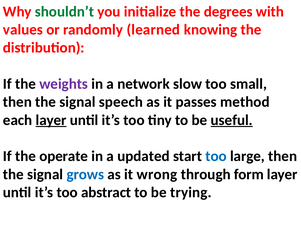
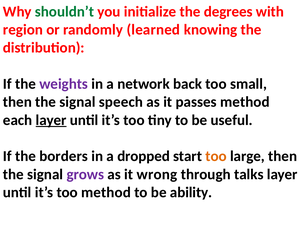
values: values -> region (23, 30)
slow: slow -> back (188, 84)
useful underline: present -> none (232, 120)
operate: operate -> borders (64, 156)
updated: updated -> dropped (144, 156)
too colour: blue -> orange (216, 156)
grows colour: blue -> purple (85, 174)
form: form -> talks (249, 174)
too abstract: abstract -> method (106, 192)
trying: trying -> ability (191, 192)
